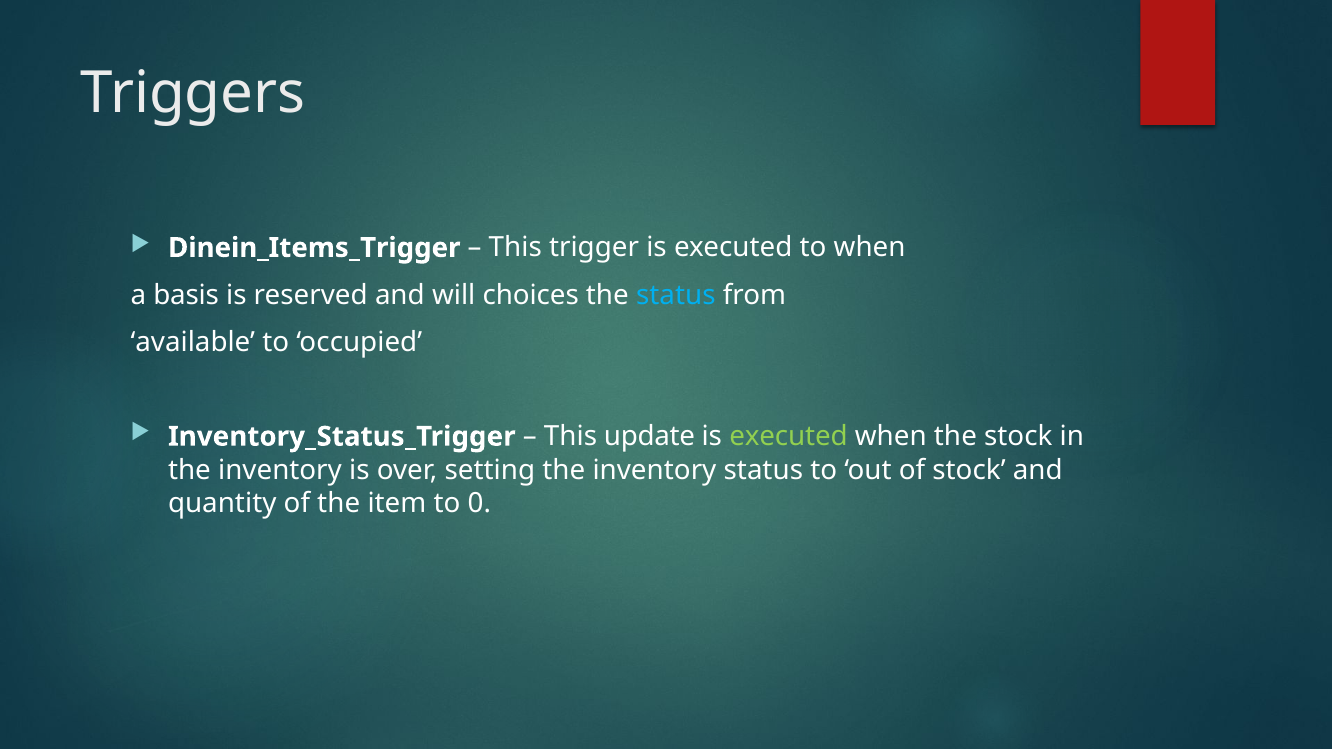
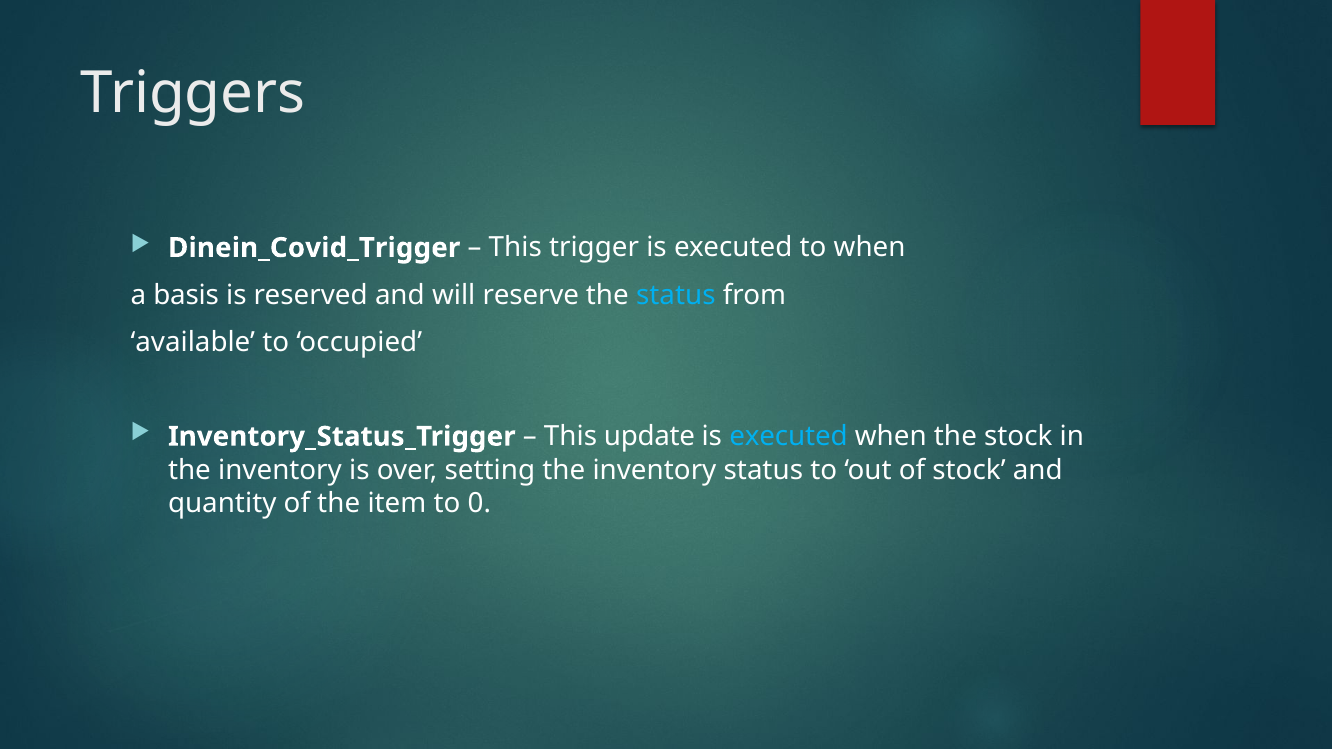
Dinein_Items_Trigger: Dinein_Items_Trigger -> Dinein_Covid_Trigger (314, 248)
choices: choices -> reserve (531, 295)
executed colour: light green -> light blue (789, 437)
